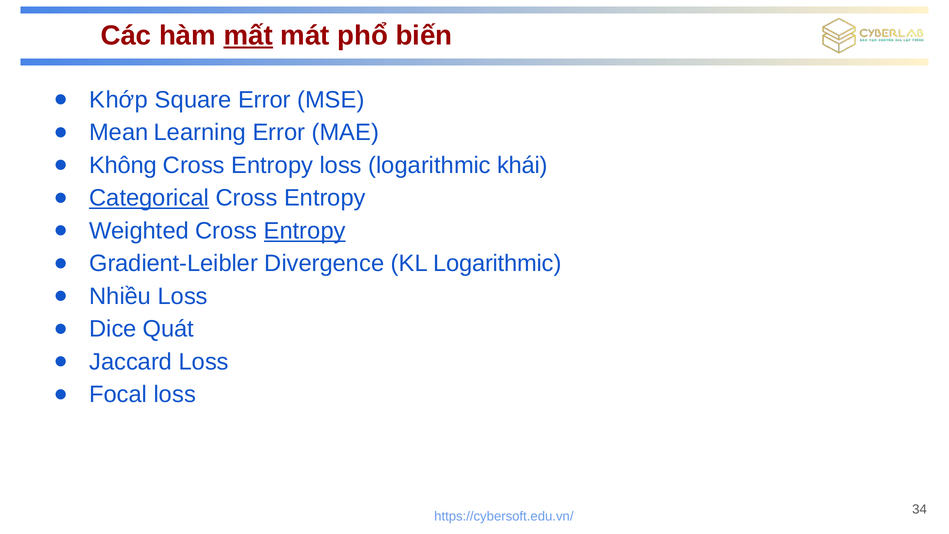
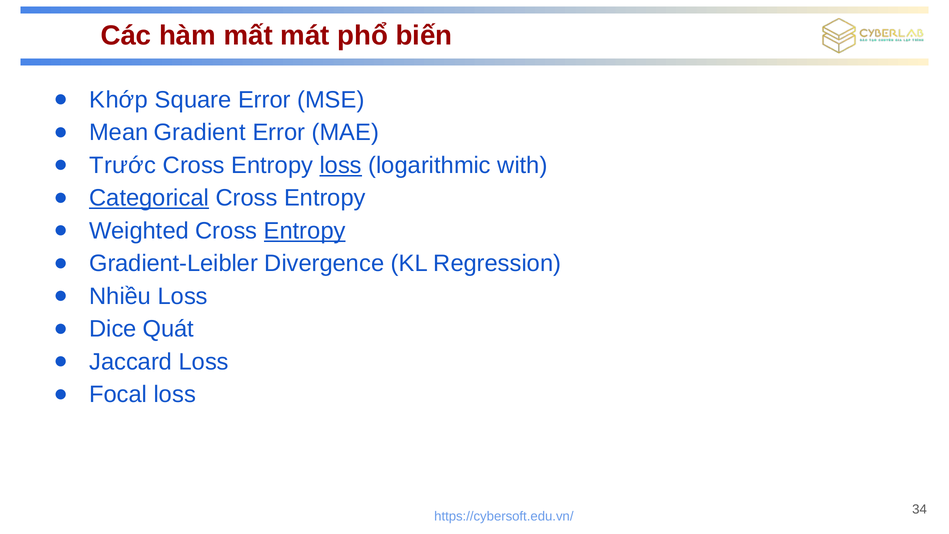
mất underline: present -> none (248, 36)
Learning: Learning -> Gradient (200, 133)
Không: Không -> Trước (123, 165)
loss underline: none -> present (341, 165)
khái: khái -> with (522, 165)
KL Logarithmic: Logarithmic -> Regression (497, 264)
